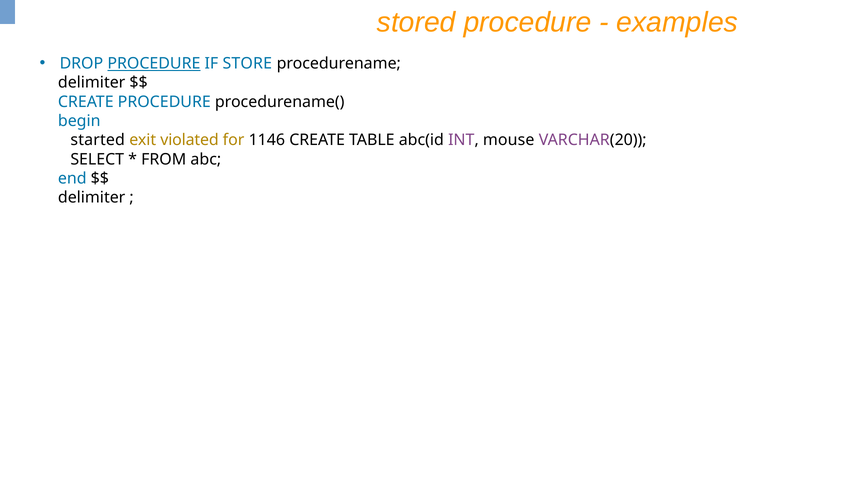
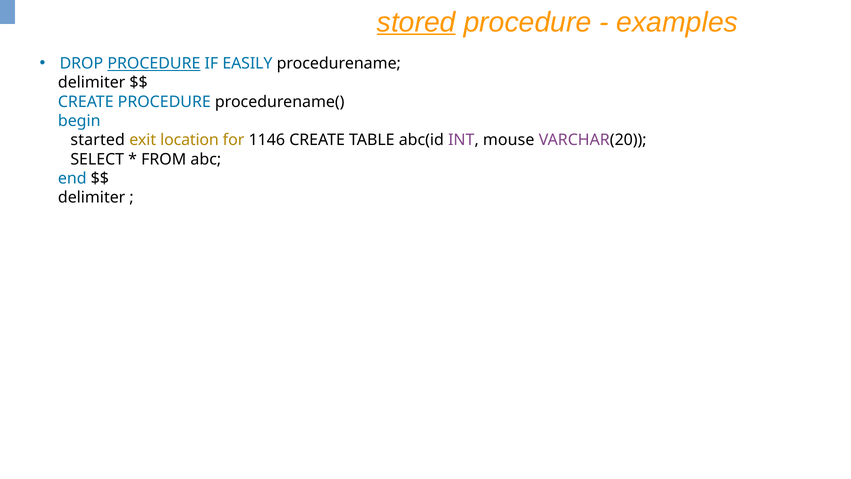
stored underline: none -> present (416, 22)
STORE: STORE -> EASILY (247, 63)
violated: violated -> location (190, 140)
